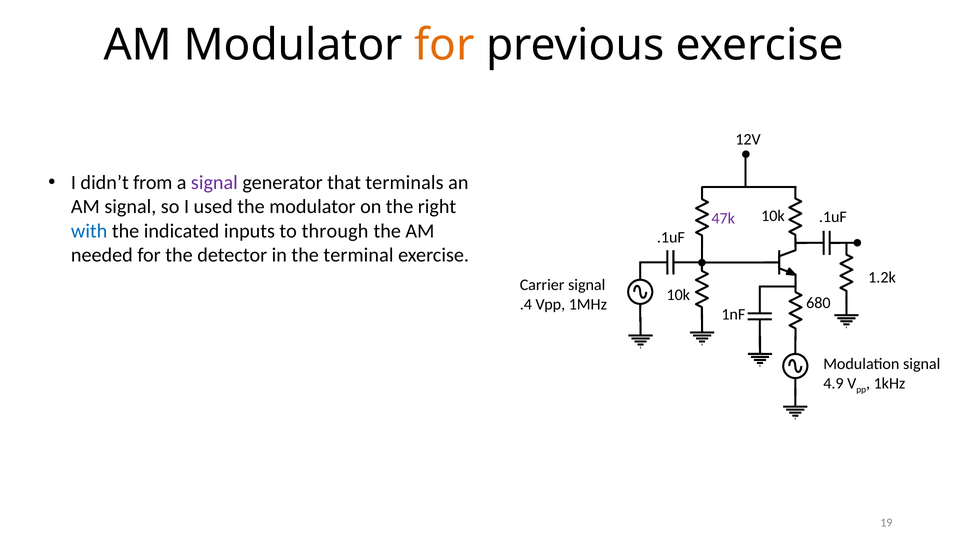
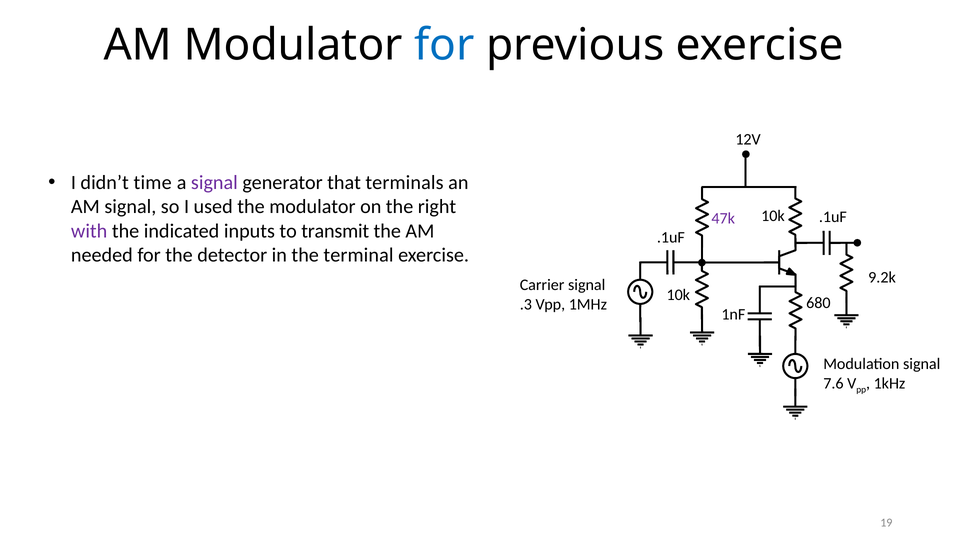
for colour: orange -> blue (444, 45)
from: from -> time (153, 183)
with colour: blue -> purple (89, 231)
through: through -> transmit (335, 231)
1.2k: 1.2k -> 9.2k (882, 277)
.4: .4 -> .3 (526, 304)
4.9: 4.9 -> 7.6 (833, 383)
